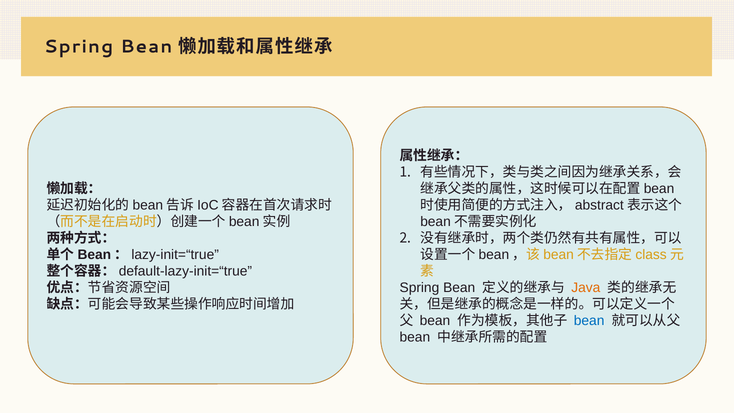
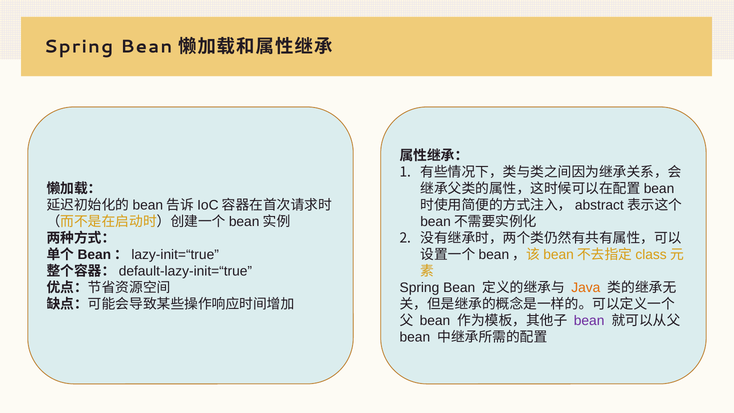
bean colour: blue -> purple (589, 321)
